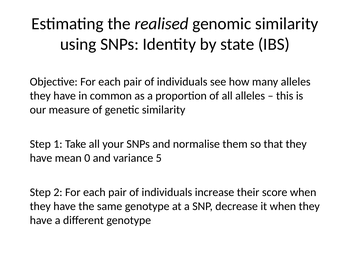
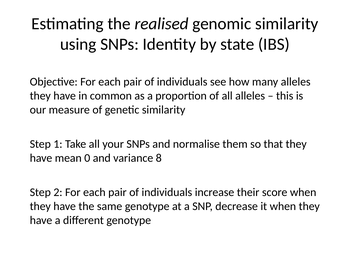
5: 5 -> 8 (159, 158)
